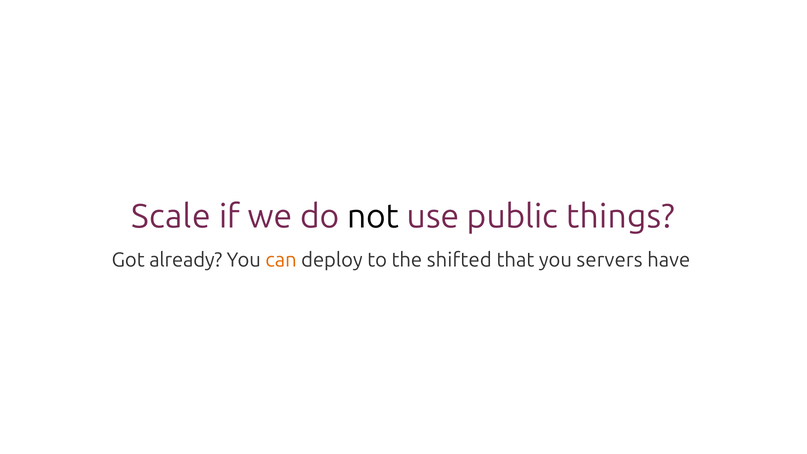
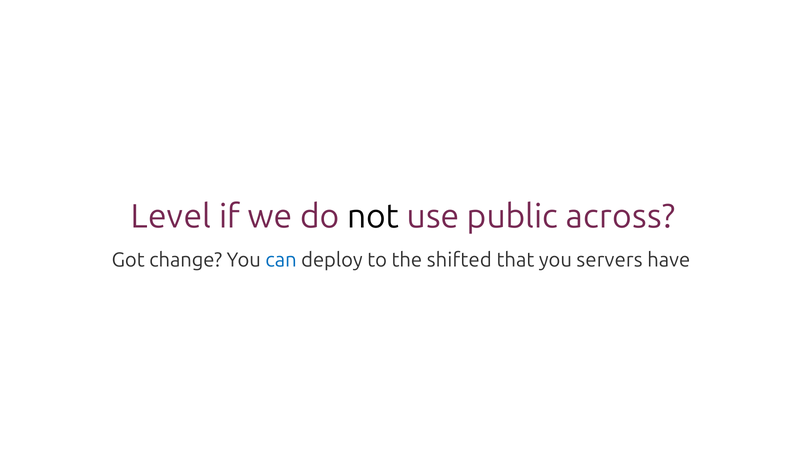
Scale: Scale -> Level (171, 217)
things: things -> across (621, 217)
already: already -> change (186, 260)
can colour: orange -> blue (281, 260)
